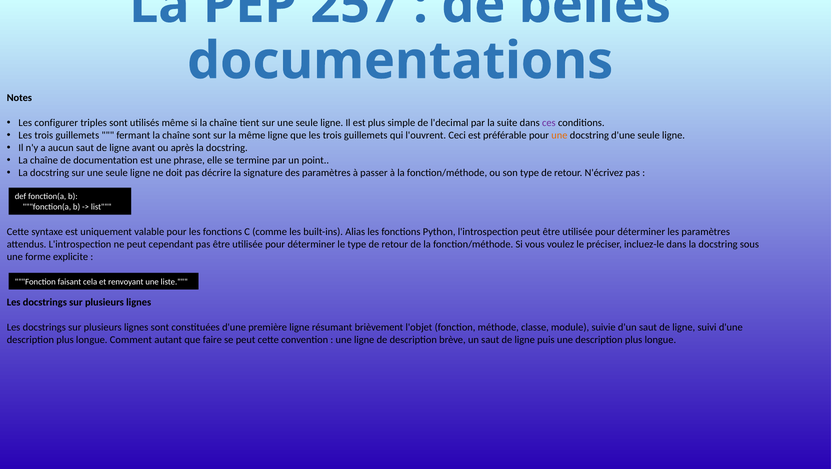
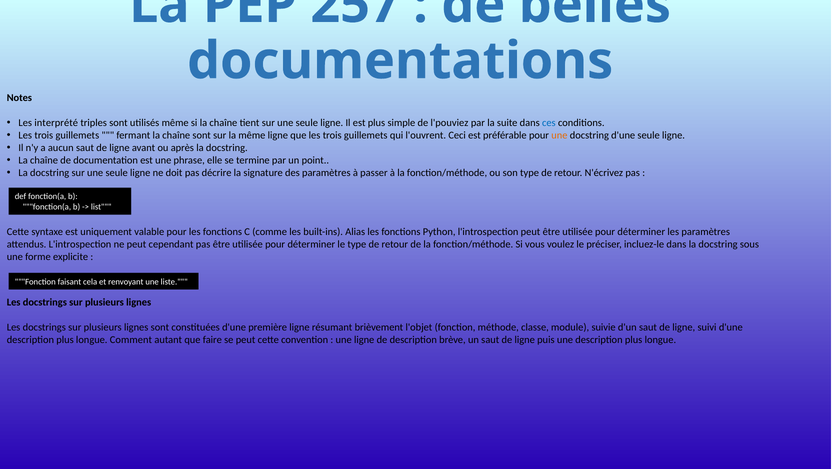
configurer: configurer -> interprété (56, 123)
l'decimal: l'decimal -> l'pouviez (450, 123)
ces colour: purple -> blue (549, 123)
